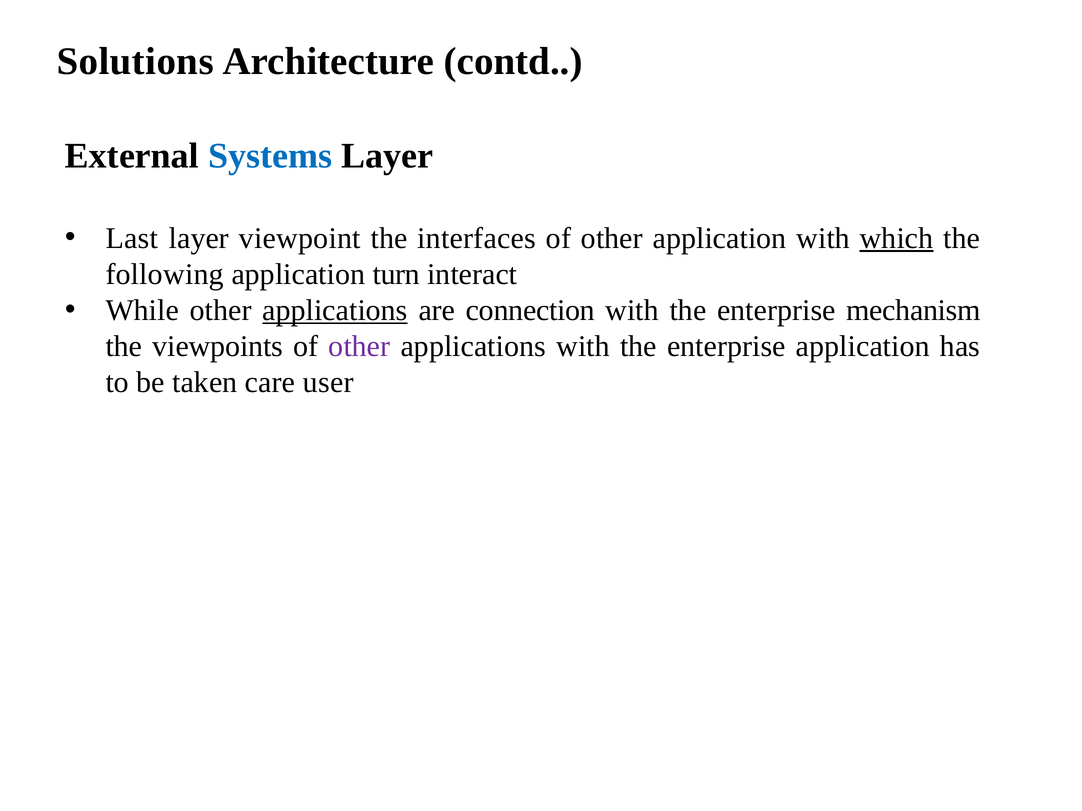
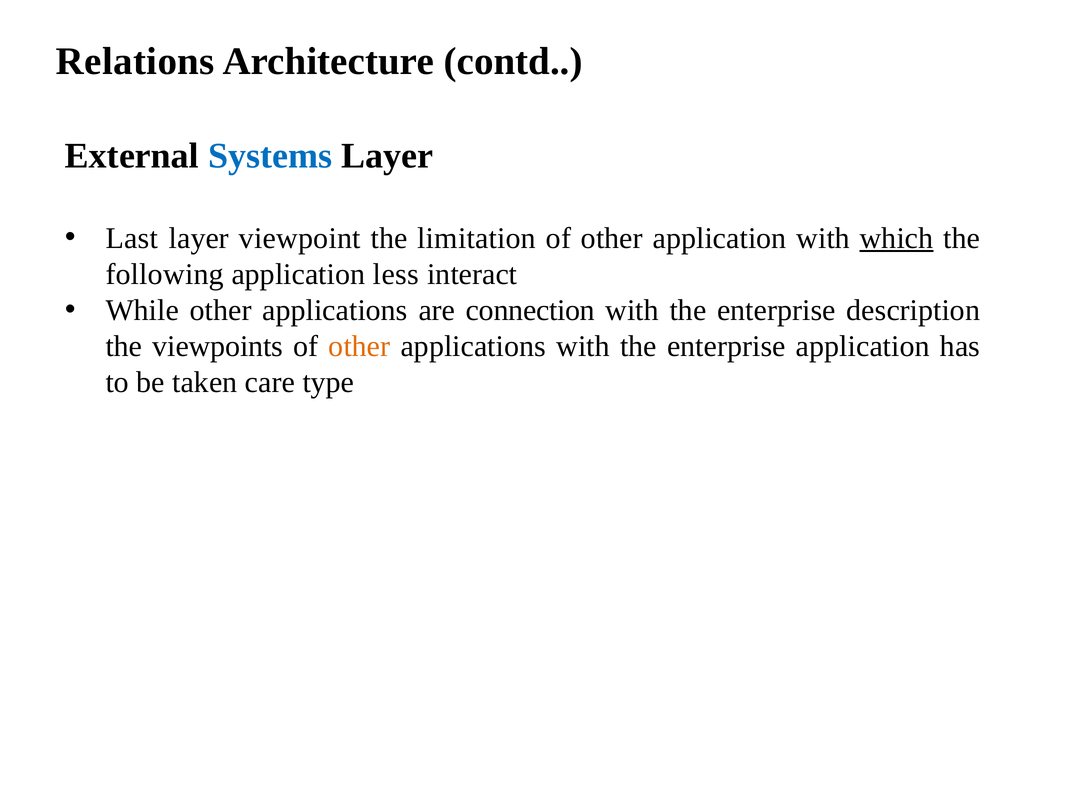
Solutions: Solutions -> Relations (135, 61)
interfaces: interfaces -> limitation (477, 238)
turn: turn -> less (396, 274)
applications underline: present -> none (335, 311)
mechanism: mechanism -> description (913, 311)
other colour: purple -> orange (359, 347)
user: user -> type (328, 383)
